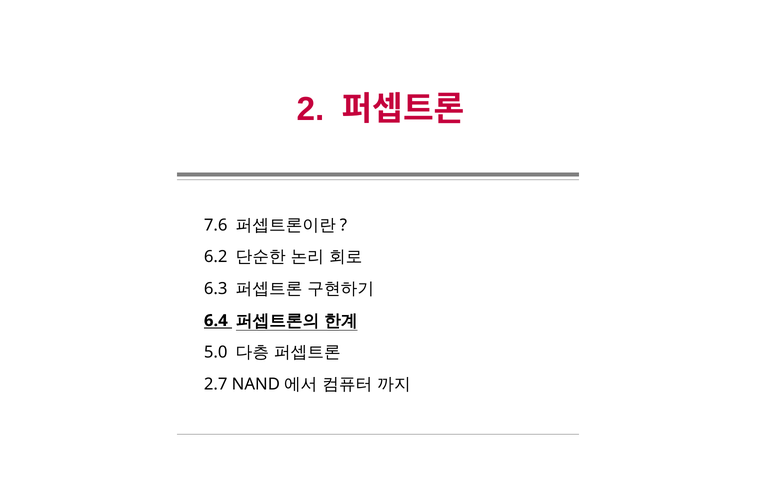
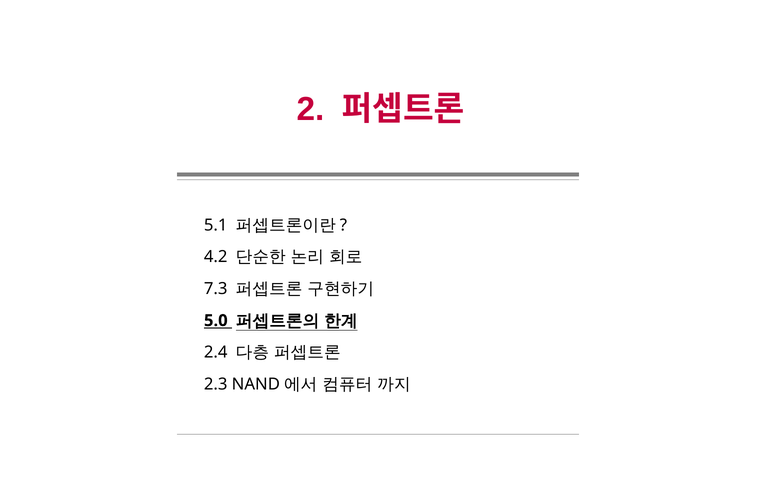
7.6: 7.6 -> 5.1 (216, 225)
6.2: 6.2 -> 4.2 (216, 257)
6.3: 6.3 -> 7.3 (216, 289)
6.4: 6.4 -> 5.0 (216, 321)
5.0: 5.0 -> 2.4 (216, 353)
2.7: 2.7 -> 2.3 (216, 385)
